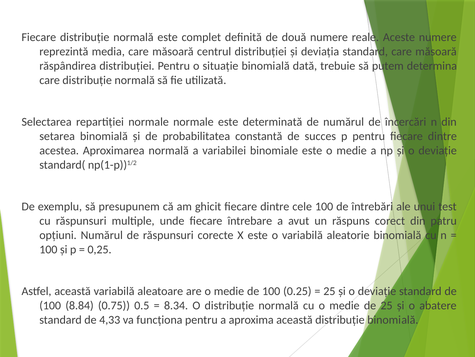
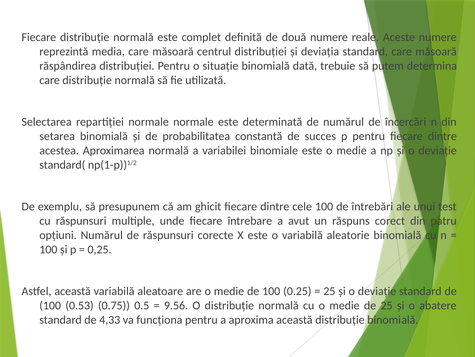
8.84: 8.84 -> 0.53 (80, 305)
8.34: 8.34 -> 9.56 (176, 305)
